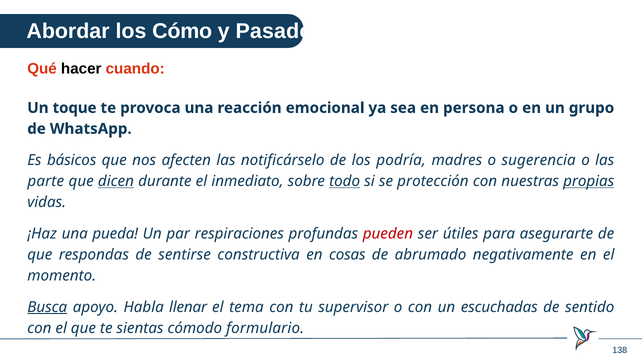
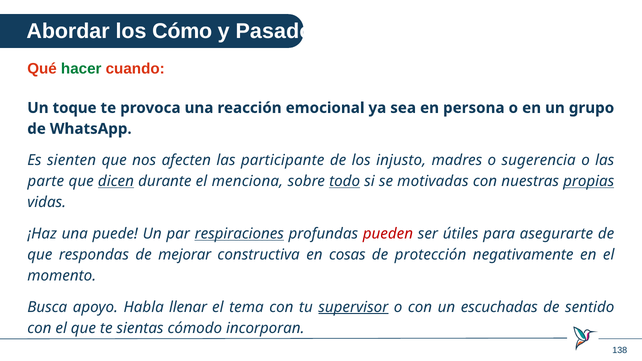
hacer colour: black -> green (81, 69)
básicos: básicos -> sienten (72, 160)
notificárselo: notificárselo -> participante (283, 160)
podría: podría -> injusto (401, 160)
inmediato: inmediato -> menciona (247, 181)
protección: protección -> motivadas (433, 181)
pueda: pueda -> puede (115, 234)
respiraciones underline: none -> present (239, 234)
sentirse: sentirse -> mejorar (185, 255)
abrumado: abrumado -> protección (431, 255)
Busca underline: present -> none (47, 307)
supervisor underline: none -> present (353, 307)
formulario: formulario -> incorporan (265, 328)
